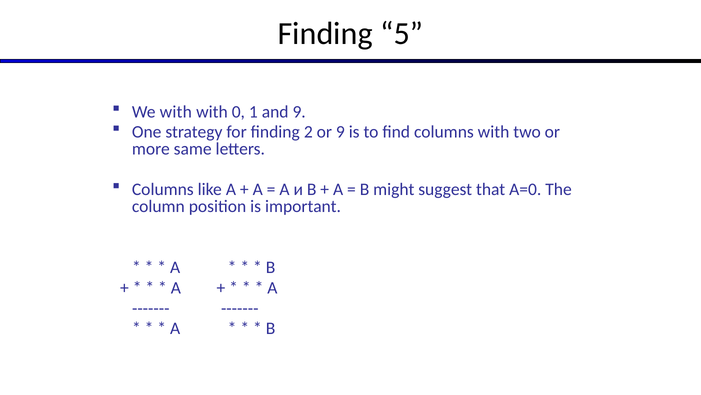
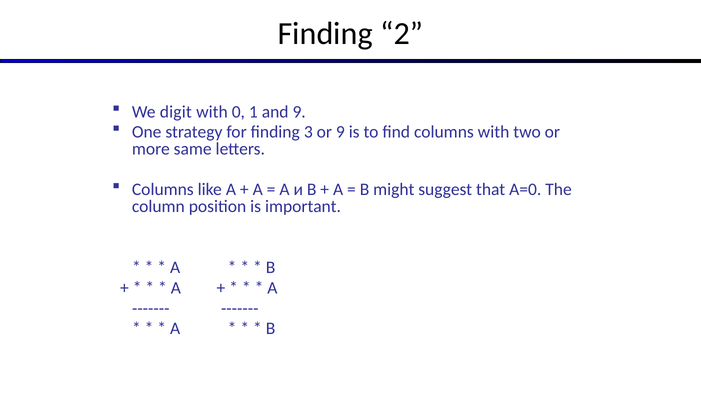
5: 5 -> 2 (402, 34)
We with: with -> digit (176, 112)
2: 2 -> 3 (308, 132)
